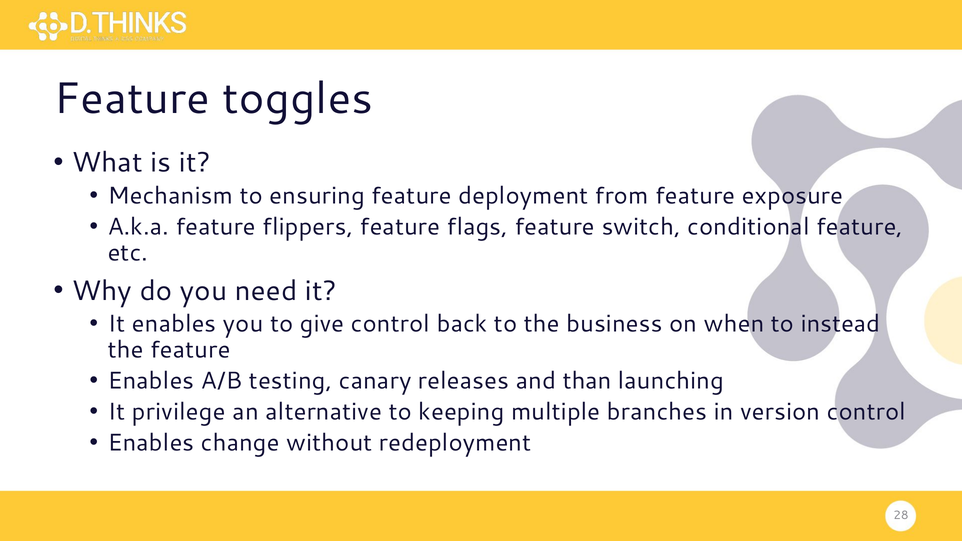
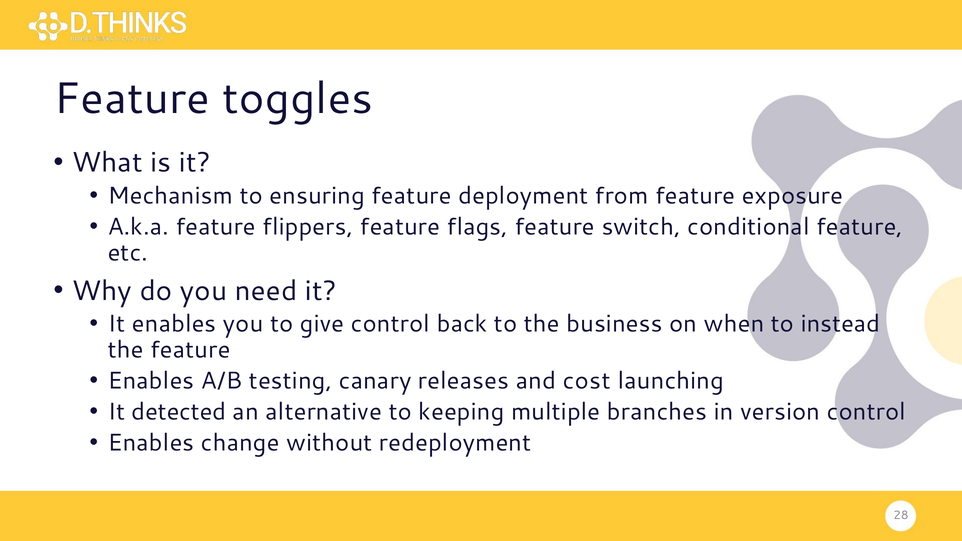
than: than -> cost (587, 381)
privilege: privilege -> detected (179, 412)
